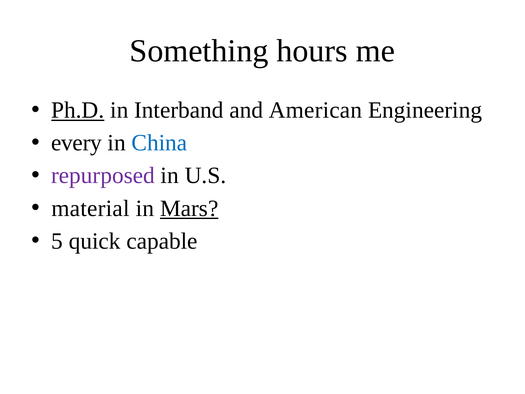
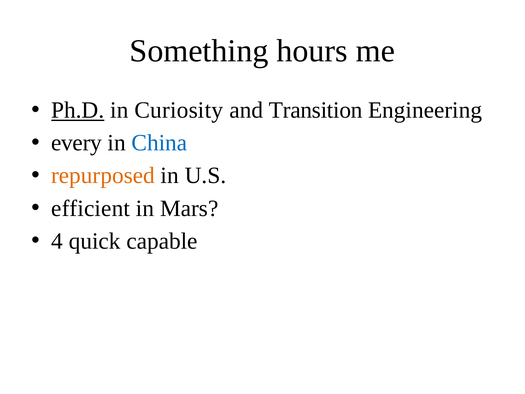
Interband: Interband -> Curiosity (179, 110)
American: American -> Transition (316, 110)
repurposed colour: purple -> orange (103, 175)
material: material -> efficient (91, 208)
Mars underline: present -> none (189, 208)
5: 5 -> 4 (57, 241)
